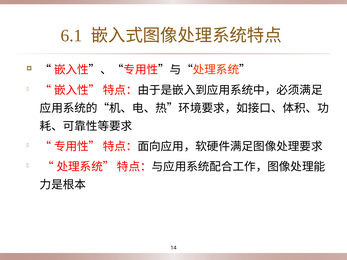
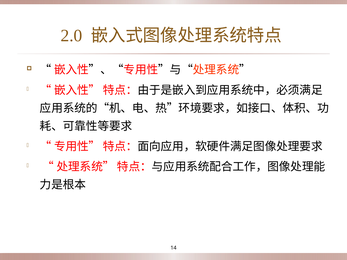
6.1: 6.1 -> 2.0 (71, 36)
